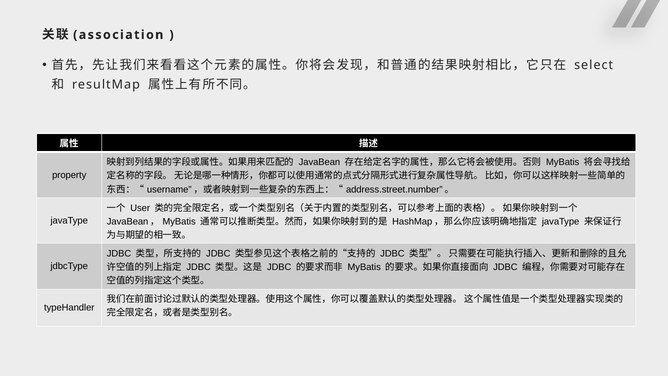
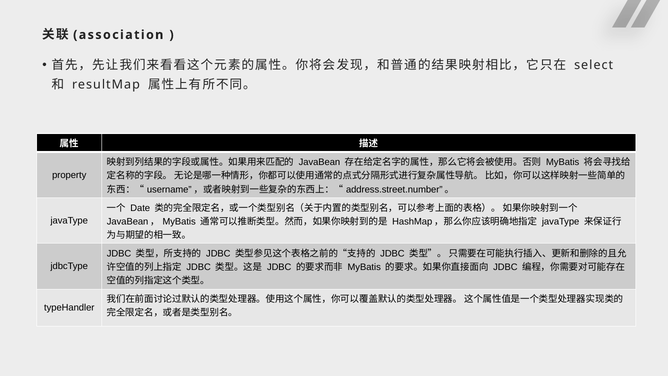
User: User -> Date (140, 208)
